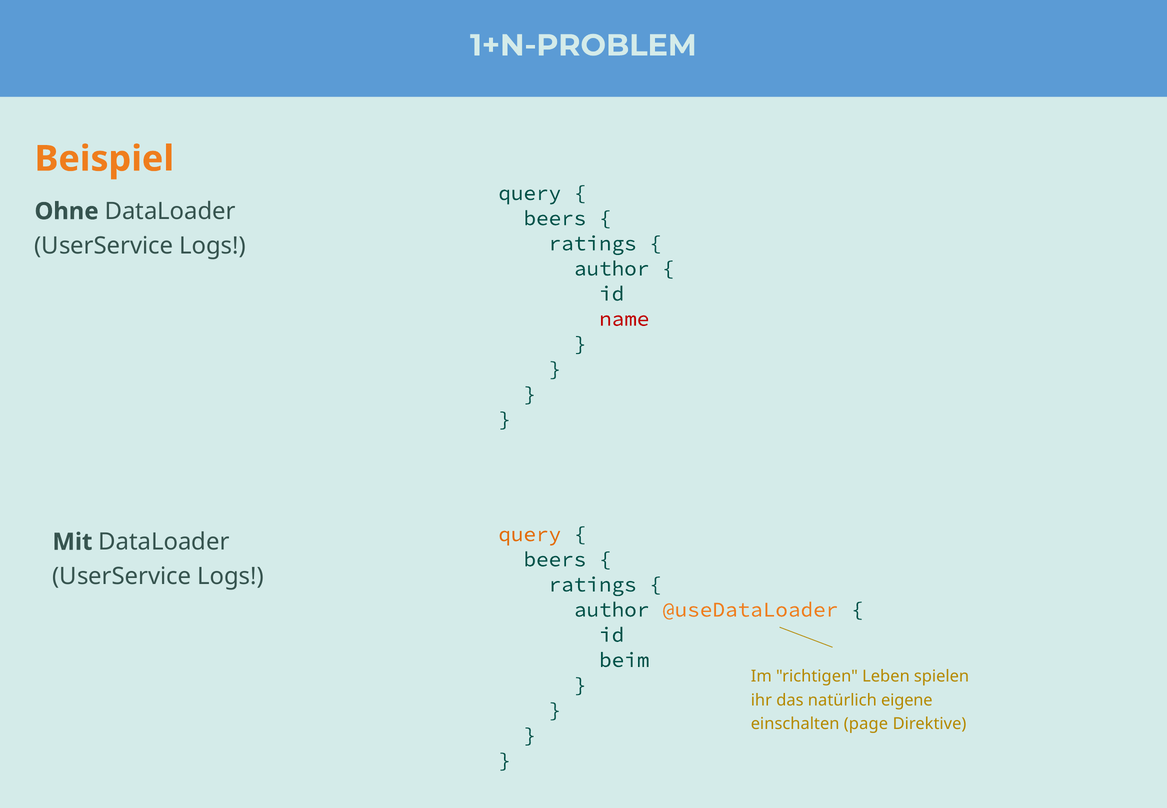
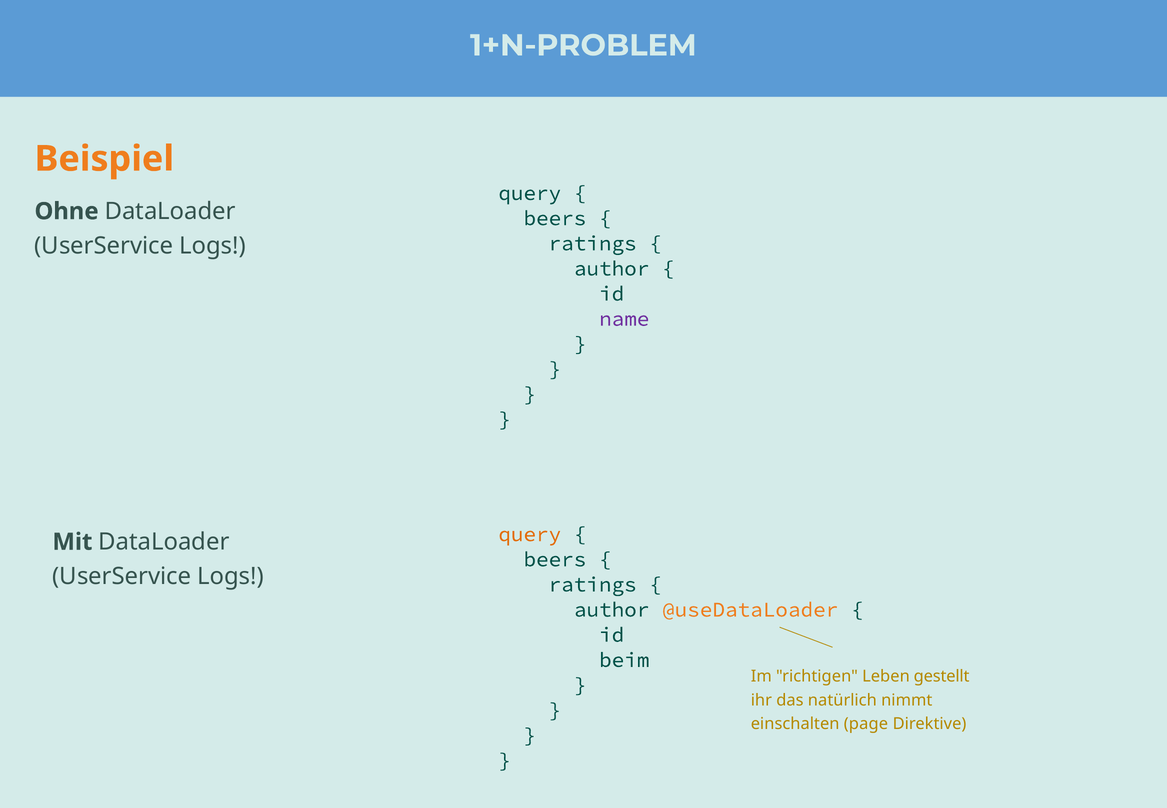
name colour: red -> purple (624, 319)
spielen: spielen -> gestellt (942, 676)
eigene: eigene -> nimmt (907, 700)
